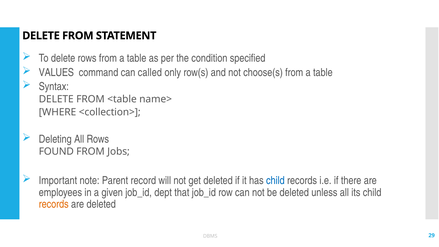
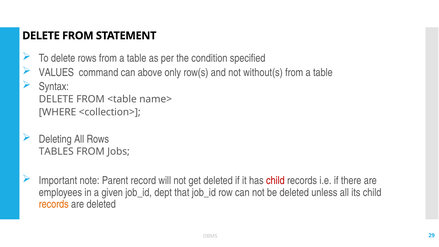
called: called -> above (150, 72)
choose(s: choose(s -> without(s (263, 72)
FOUND: FOUND -> TABLES (56, 152)
child colour: blue -> red (275, 181)
